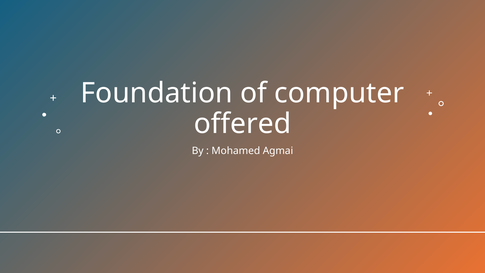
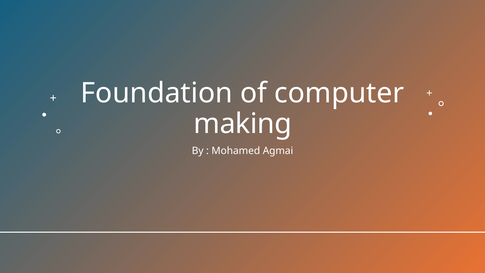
offered: offered -> making (243, 124)
